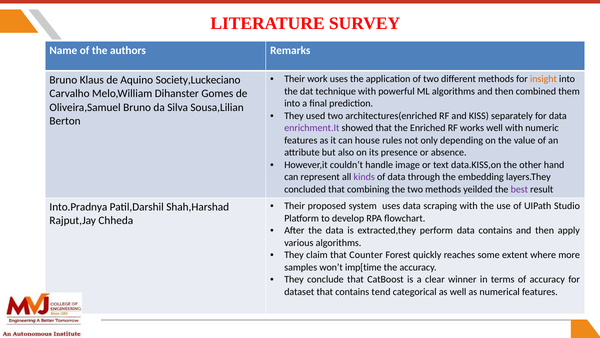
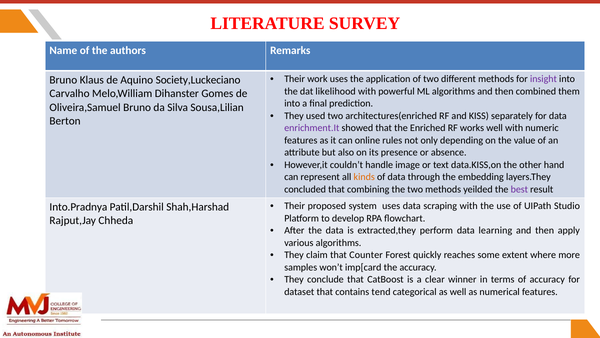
insight colour: orange -> purple (543, 79)
technique: technique -> likelihood (336, 91)
house: house -> online (367, 140)
kinds colour: purple -> orange (364, 177)
data contains: contains -> learning (495, 230)
imp[time: imp[time -> imp[card (363, 267)
